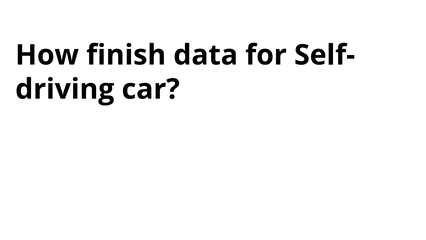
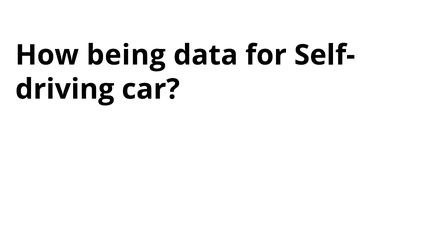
finish: finish -> being (126, 55)
